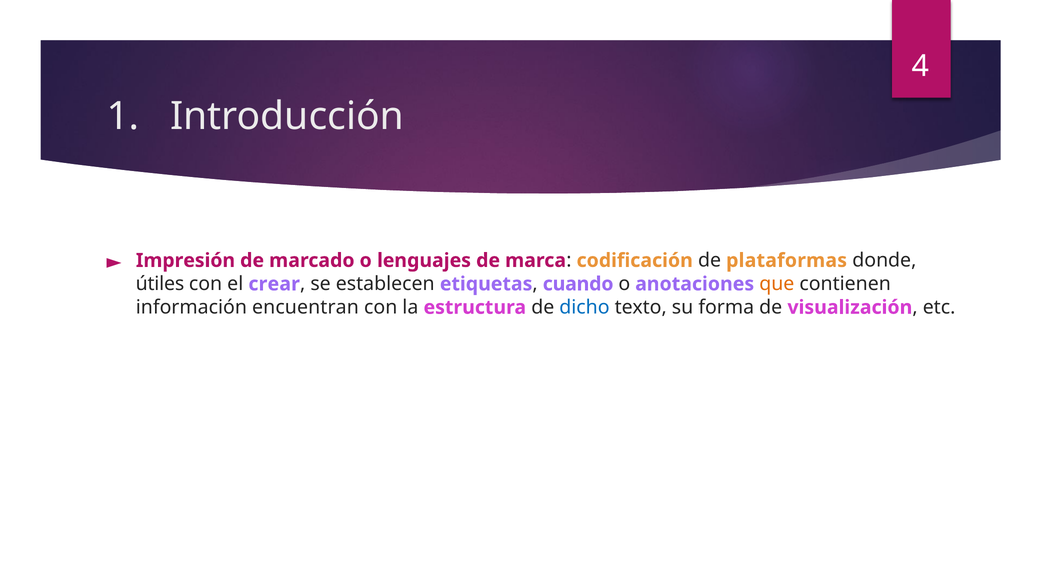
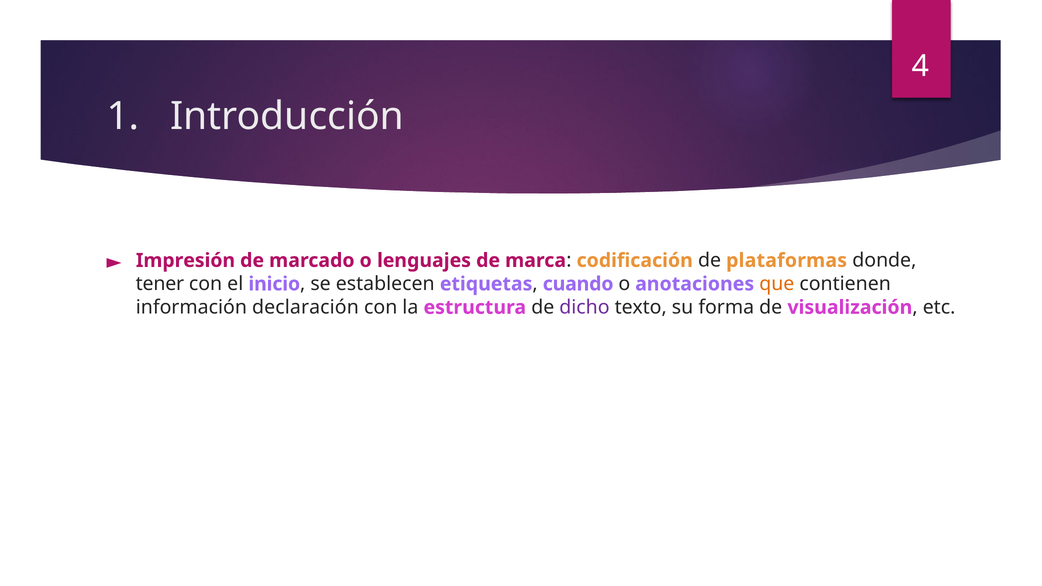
útiles: útiles -> tener (160, 284)
crear: crear -> inicio (274, 284)
encuentran: encuentran -> declaración (305, 307)
dicho colour: blue -> purple (584, 307)
